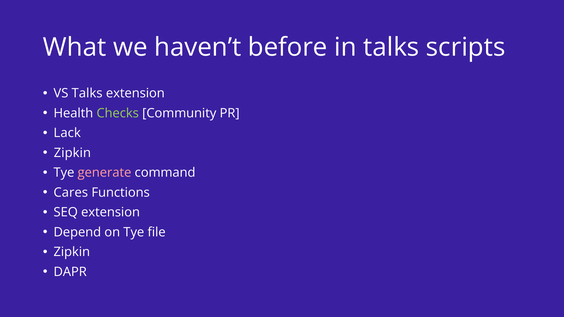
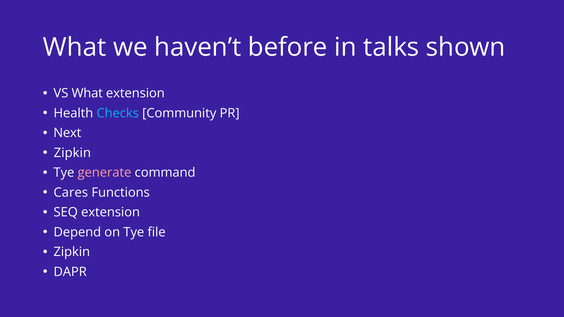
scripts: scripts -> shown (466, 47)
VS Talks: Talks -> What (87, 93)
Checks colour: light green -> light blue (118, 113)
Lack: Lack -> Next (67, 133)
